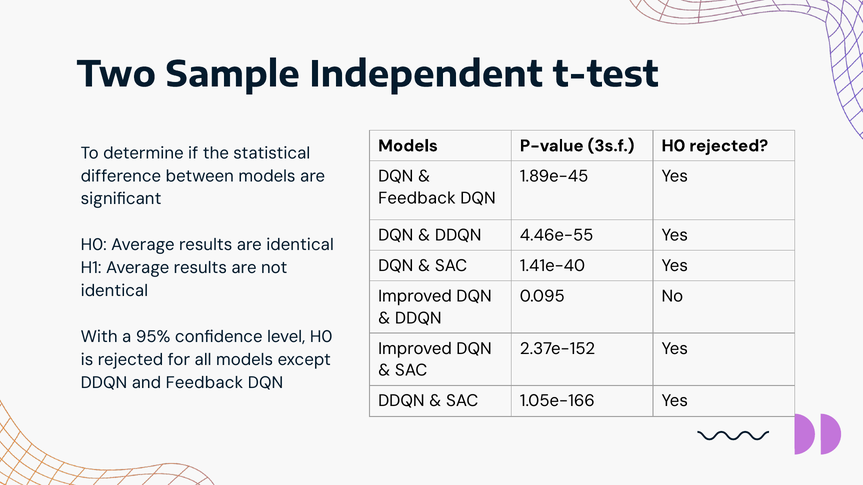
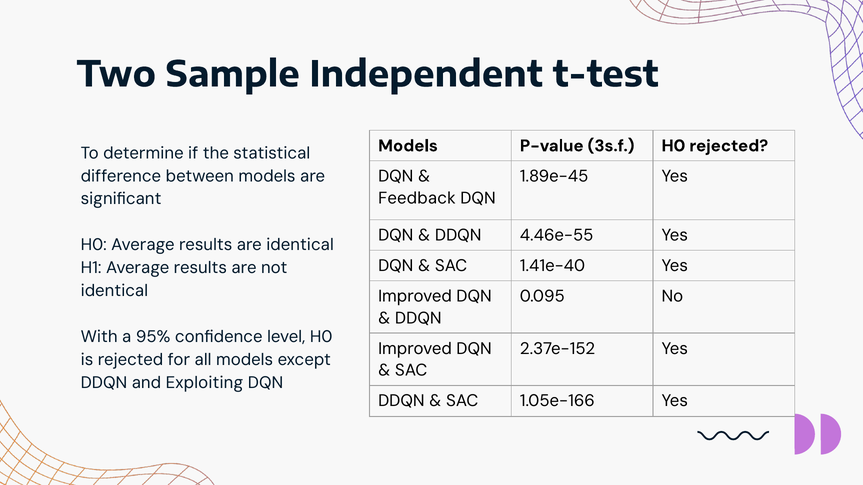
and Feedback: Feedback -> Exploiting (204, 383)
